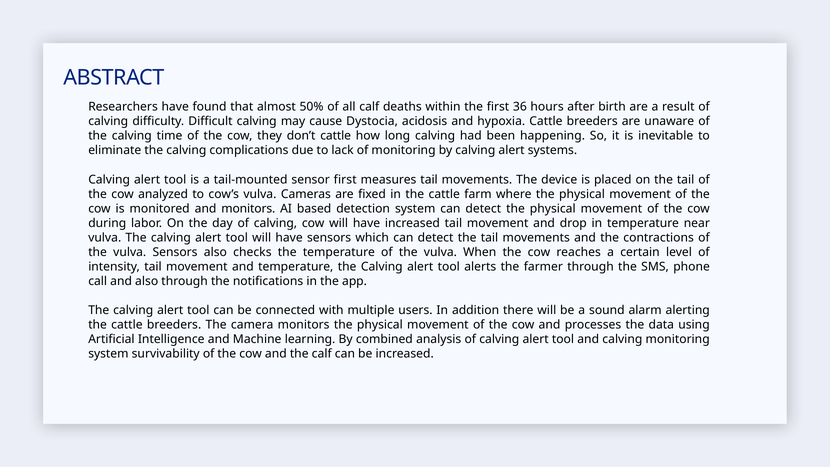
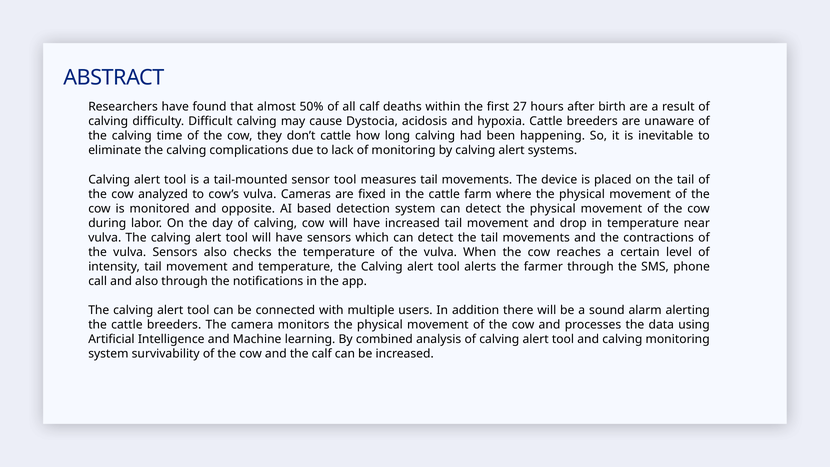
36: 36 -> 27 (520, 107)
sensor first: first -> tool (345, 179)
and monitors: monitors -> opposite (248, 209)
